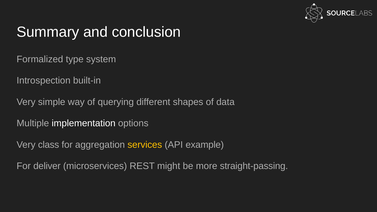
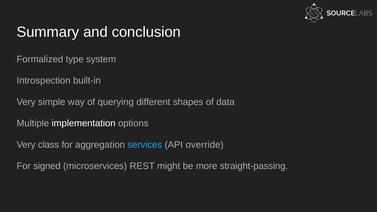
services colour: yellow -> light blue (145, 145)
example: example -> override (205, 145)
deliver: deliver -> signed (47, 166)
